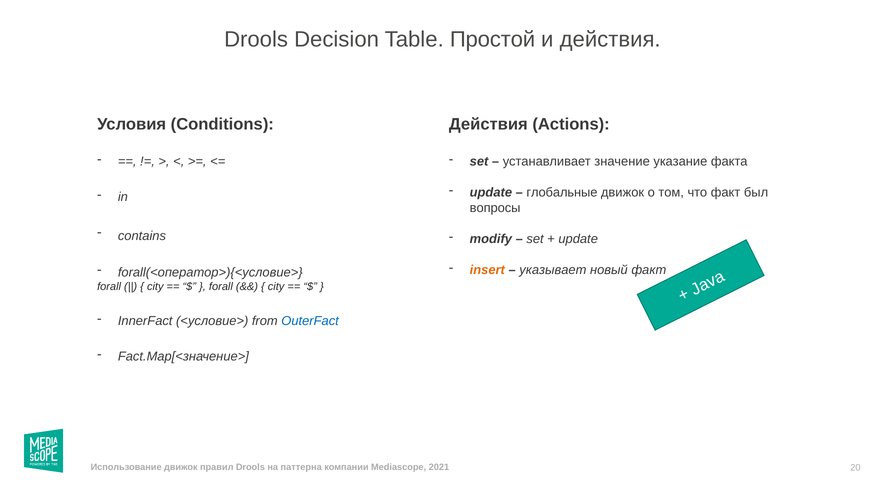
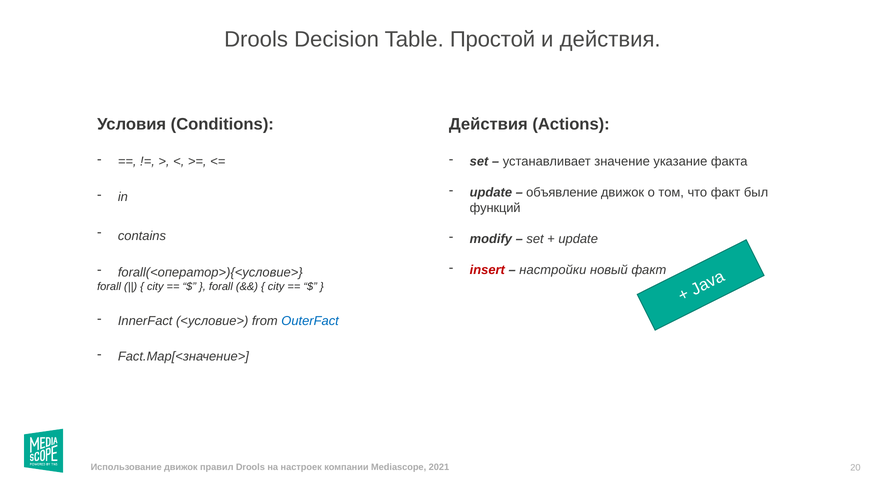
глобальные: глобальные -> объявление (562, 193)
вопросы: вопросы -> функций (495, 208)
insert colour: orange -> red (487, 270)
указывает: указывает -> настройки (553, 270)
паттерна: паттерна -> настроек (301, 467)
